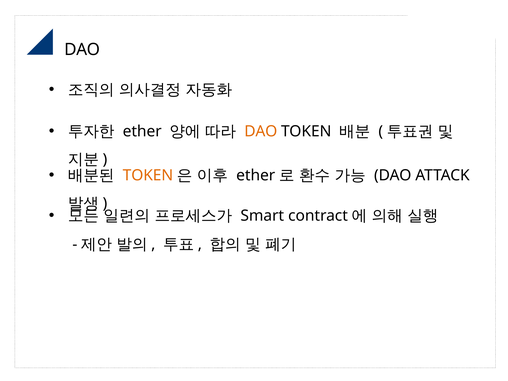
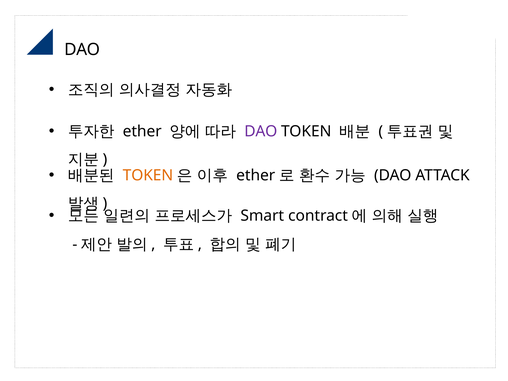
DAO colour: orange -> purple (261, 132)
